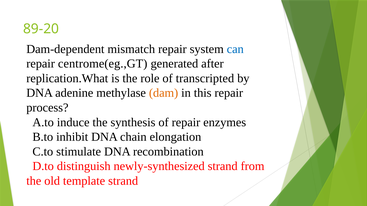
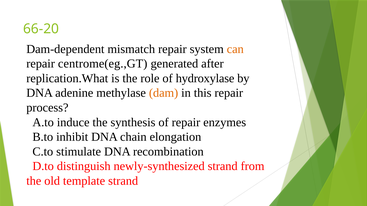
89-20: 89-20 -> 66-20 (41, 29)
can colour: blue -> orange (235, 49)
transcripted: transcripted -> hydroxylase (205, 78)
